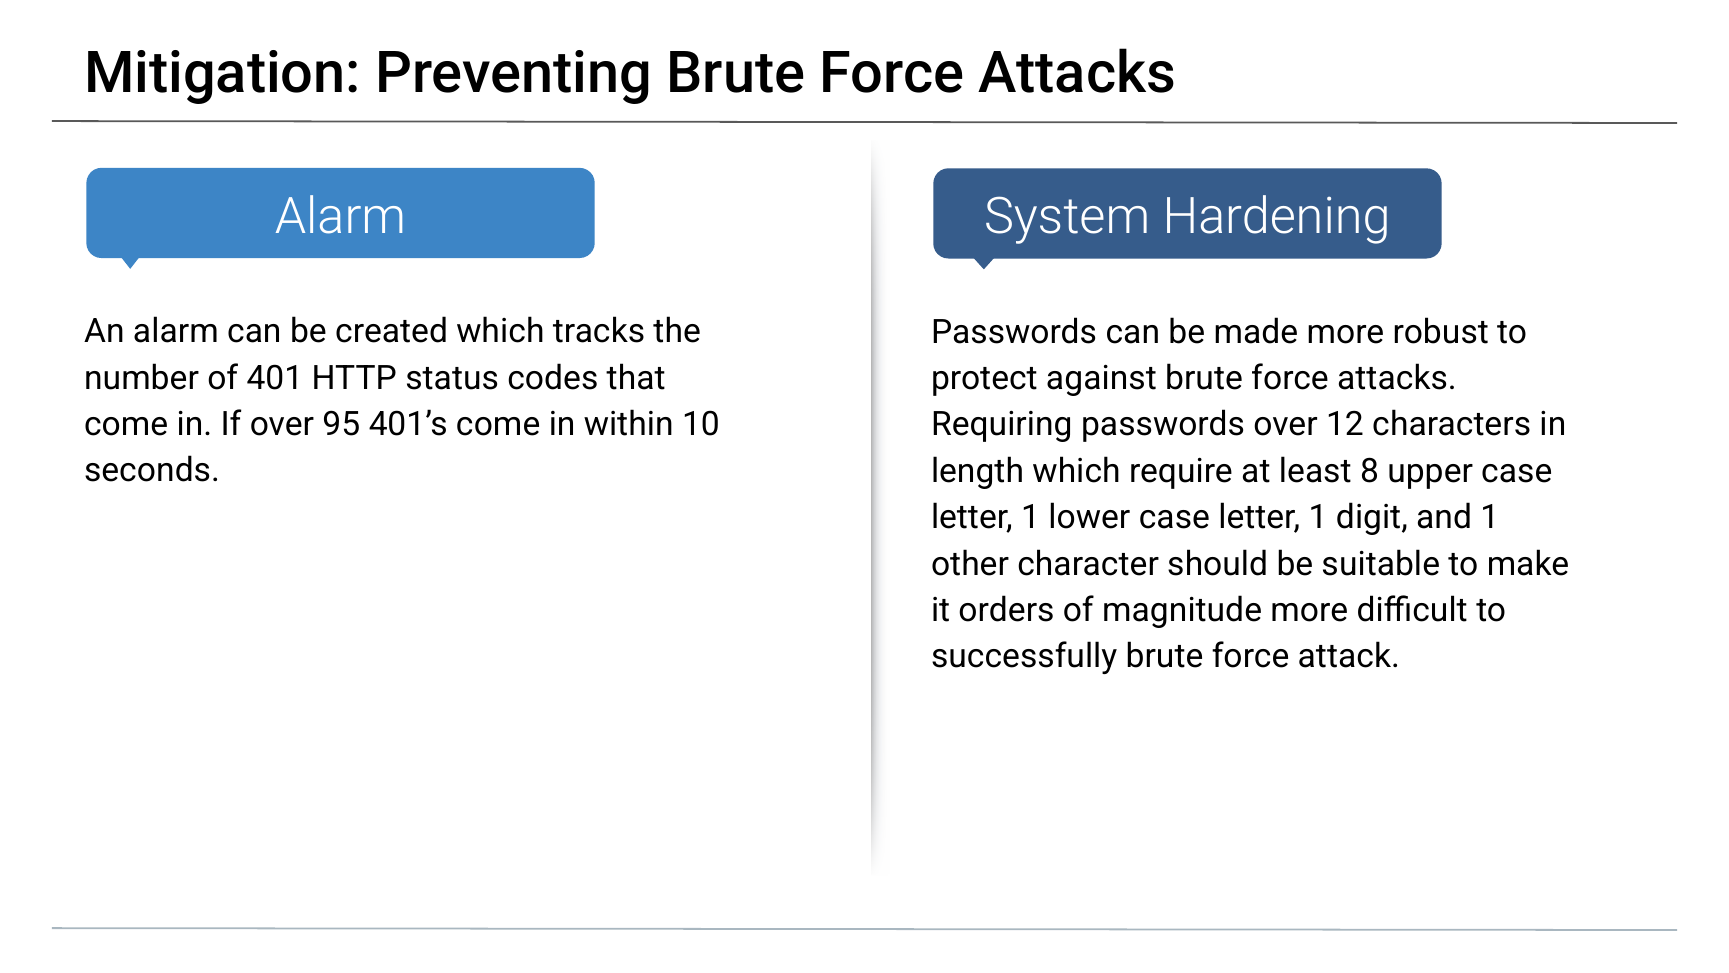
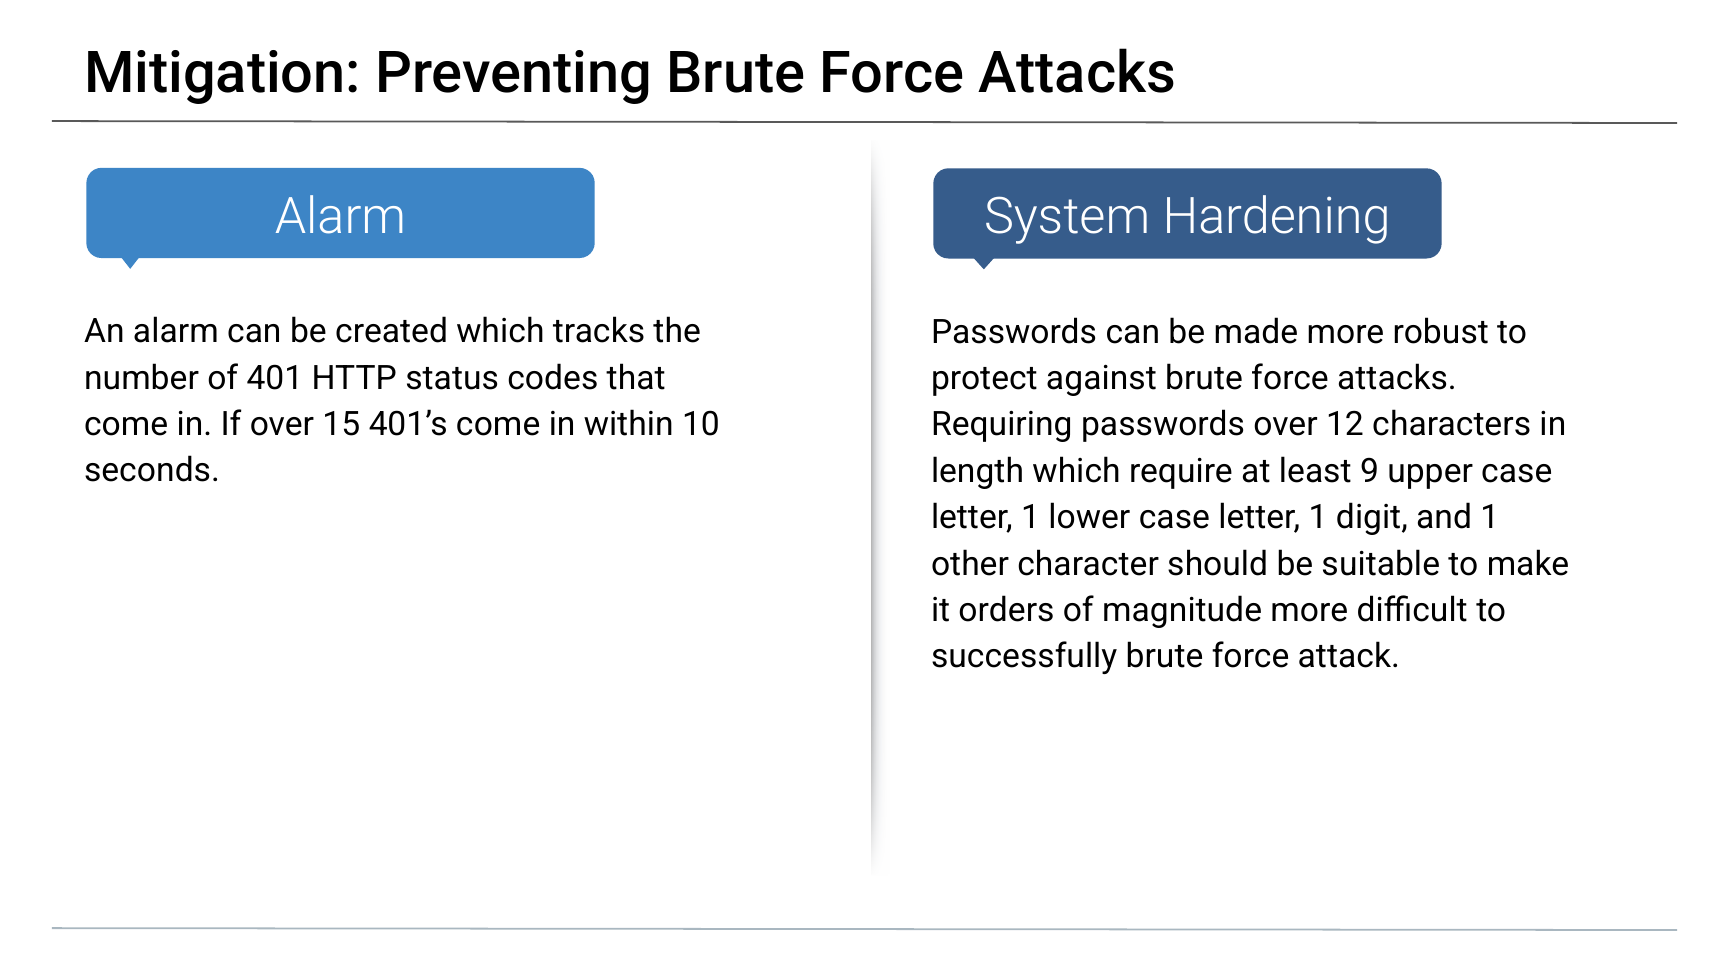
95: 95 -> 15 (341, 424)
8: 8 -> 9 (1369, 471)
